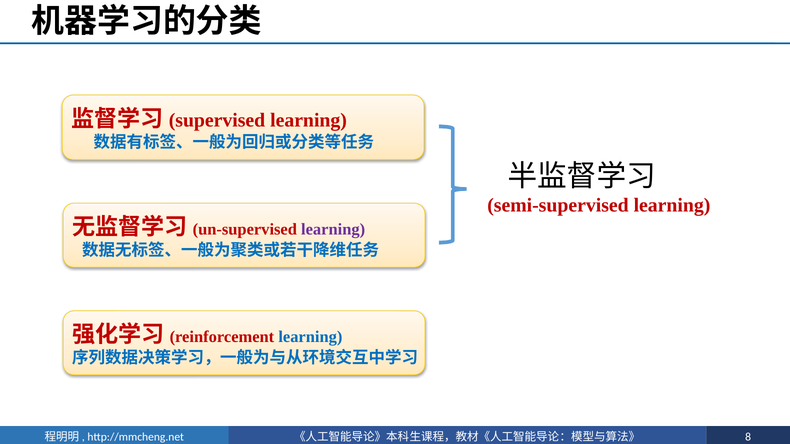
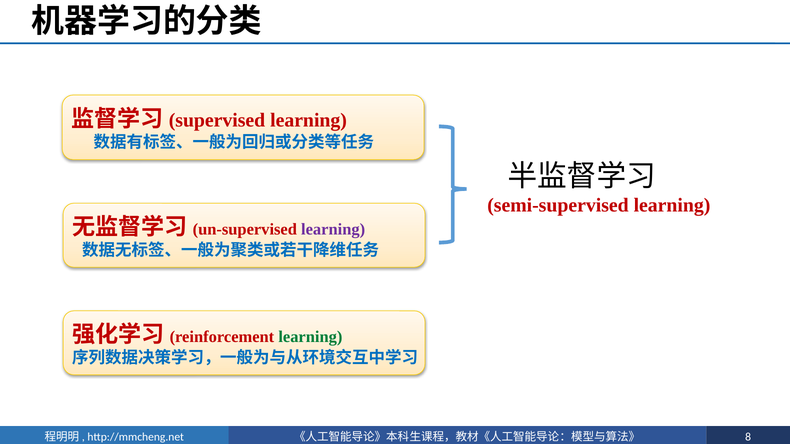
learning colour: blue -> green (310, 337)
